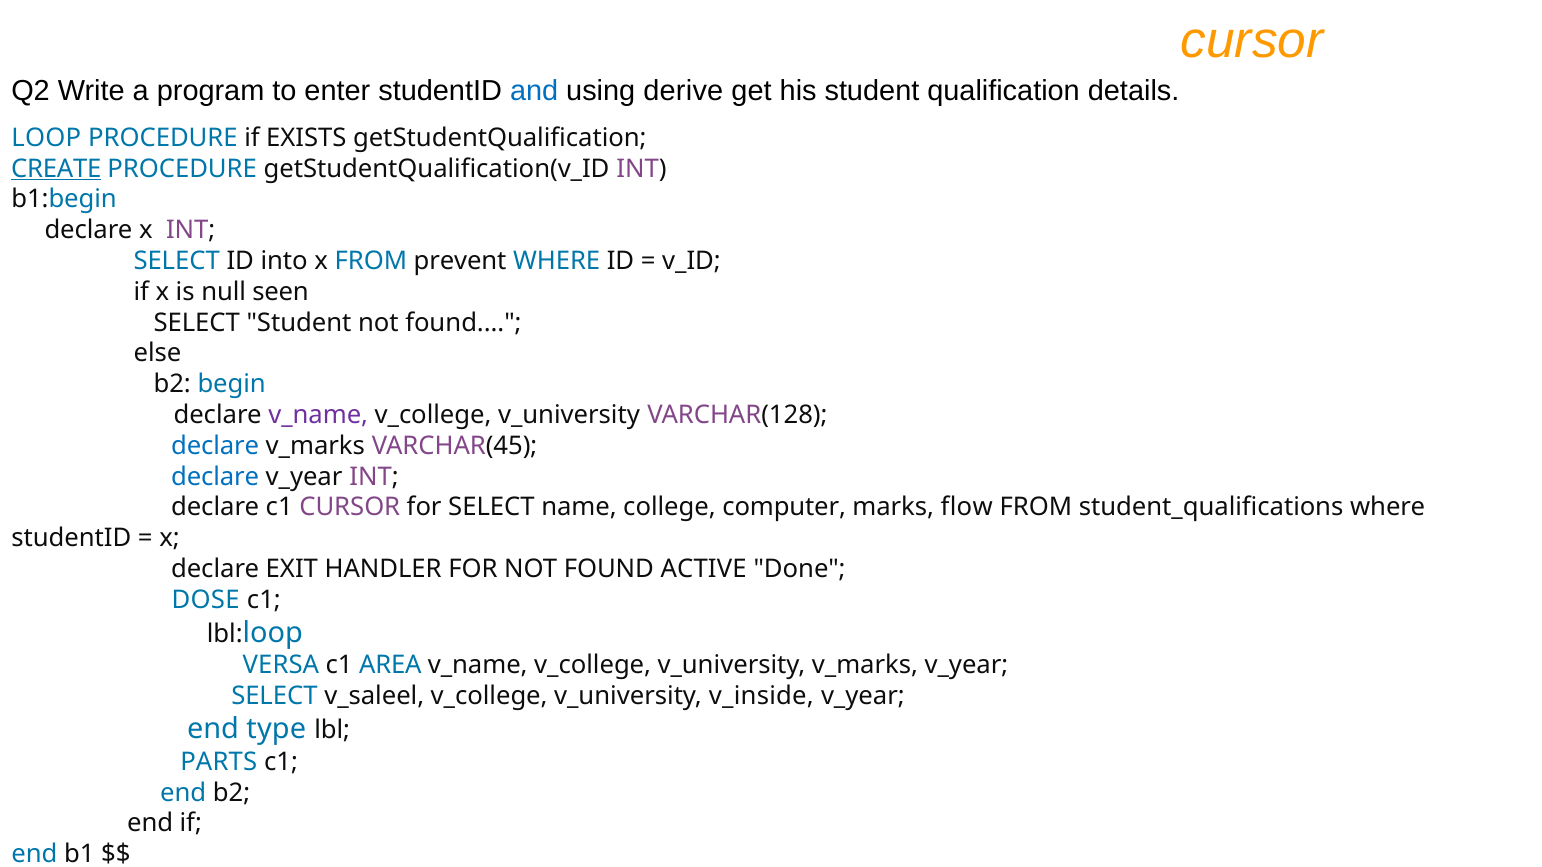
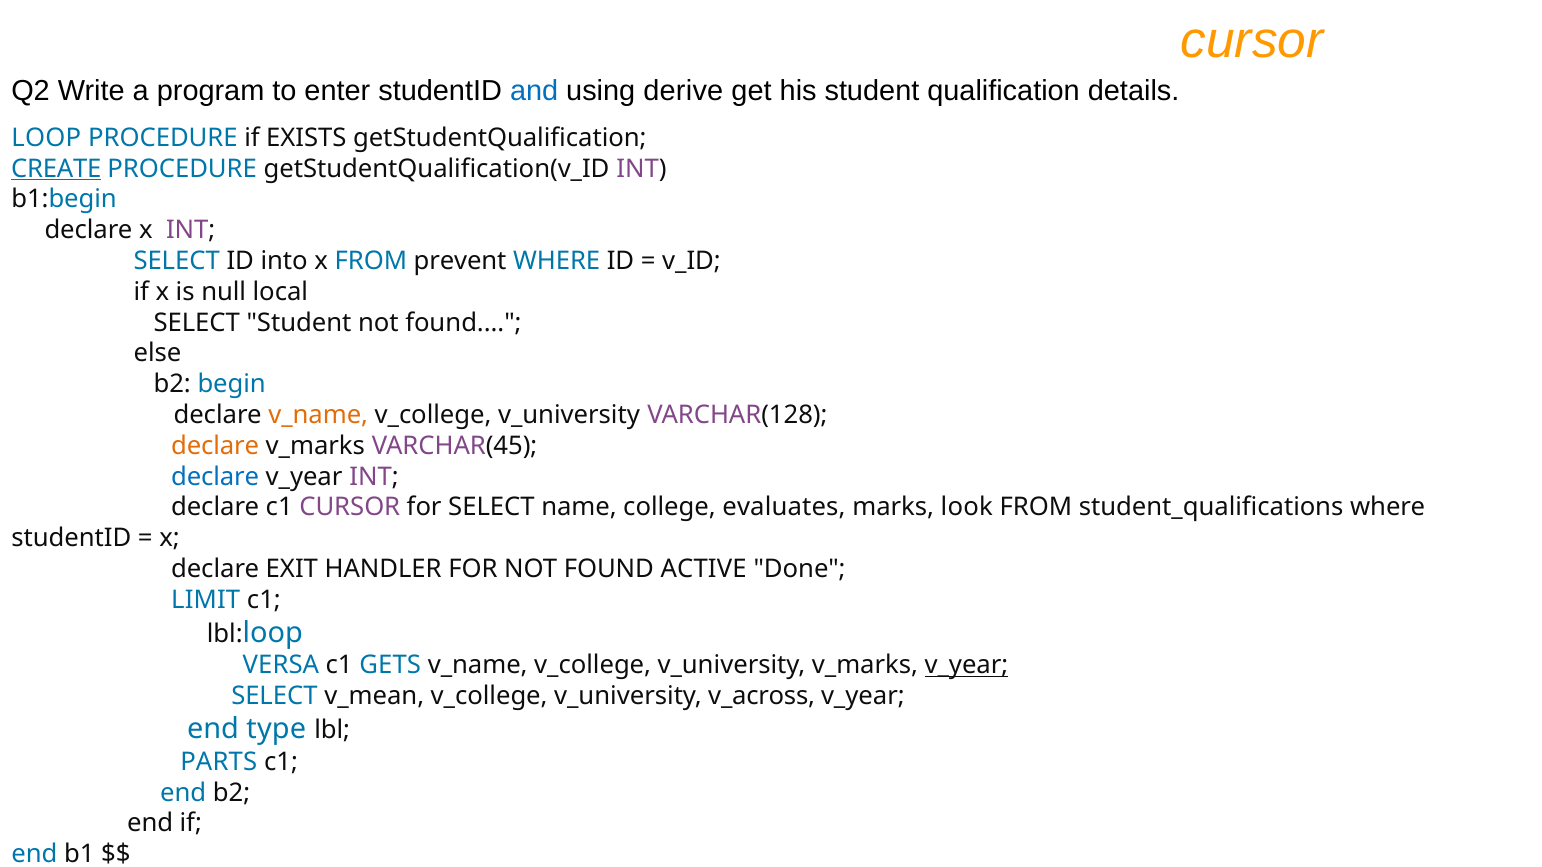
seen: seen -> local (280, 292)
v_name colour: purple -> orange (318, 415)
declare colour: blue -> orange (215, 446)
computer: computer -> evaluates (784, 508)
flow: flow -> look (967, 508)
DOSE: DOSE -> LIMIT (206, 600)
AREA: AREA -> GETS (390, 666)
v_year underline: none -> present (966, 666)
v_saleel: v_saleel -> v_mean (374, 697)
v_inside: v_inside -> v_across (762, 697)
